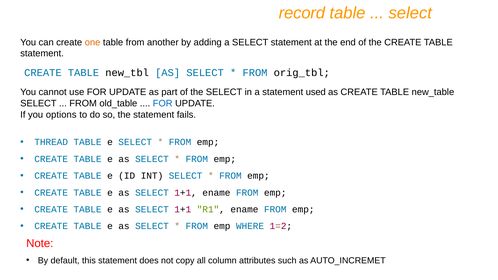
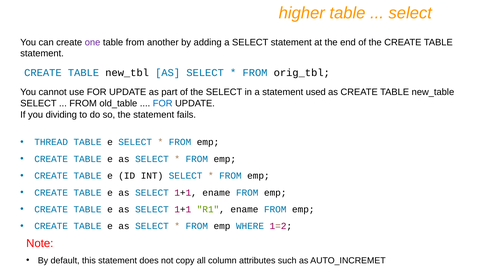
record: record -> higher (302, 13)
one colour: orange -> purple (93, 42)
options: options -> dividing (61, 115)
